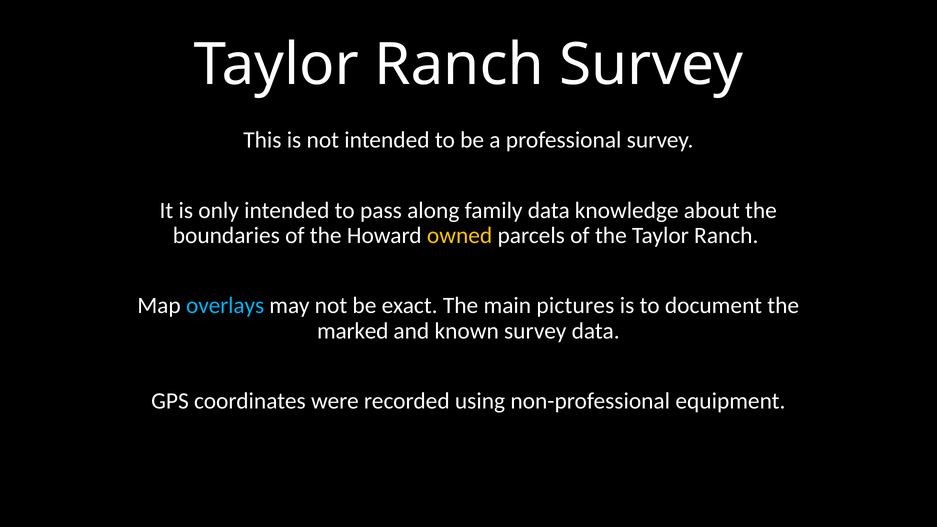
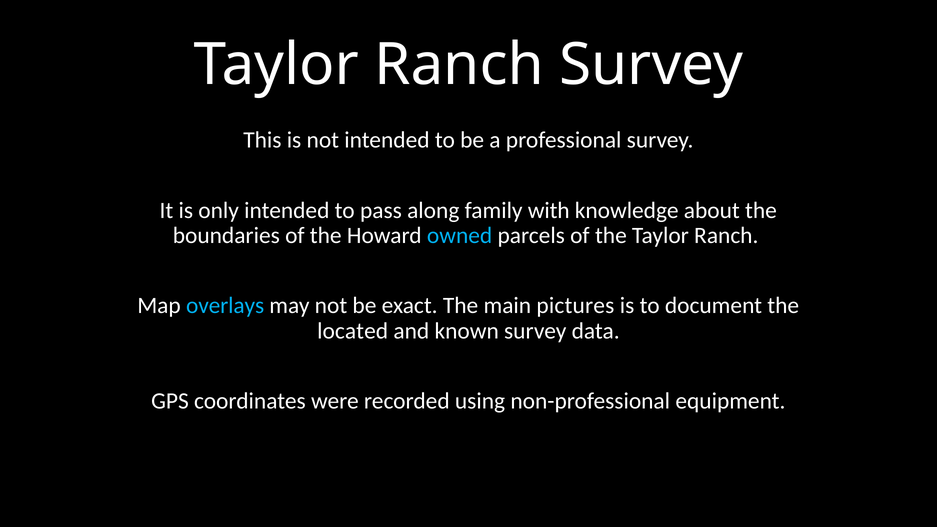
family data: data -> with (549, 210)
owned colour: yellow -> light blue (460, 236)
marked: marked -> located (353, 331)
